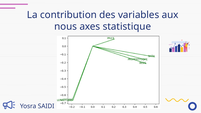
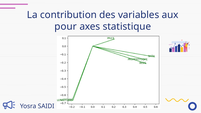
nous: nous -> pour (66, 27)
